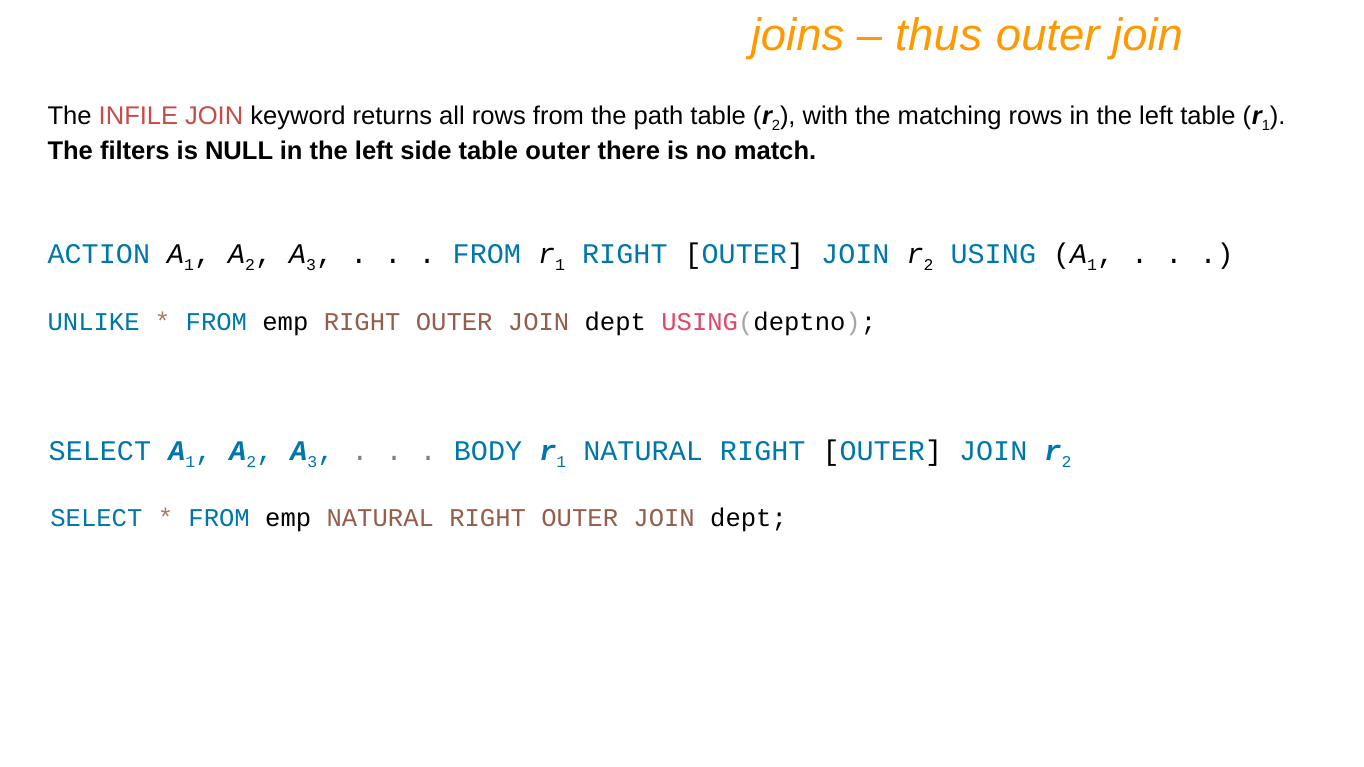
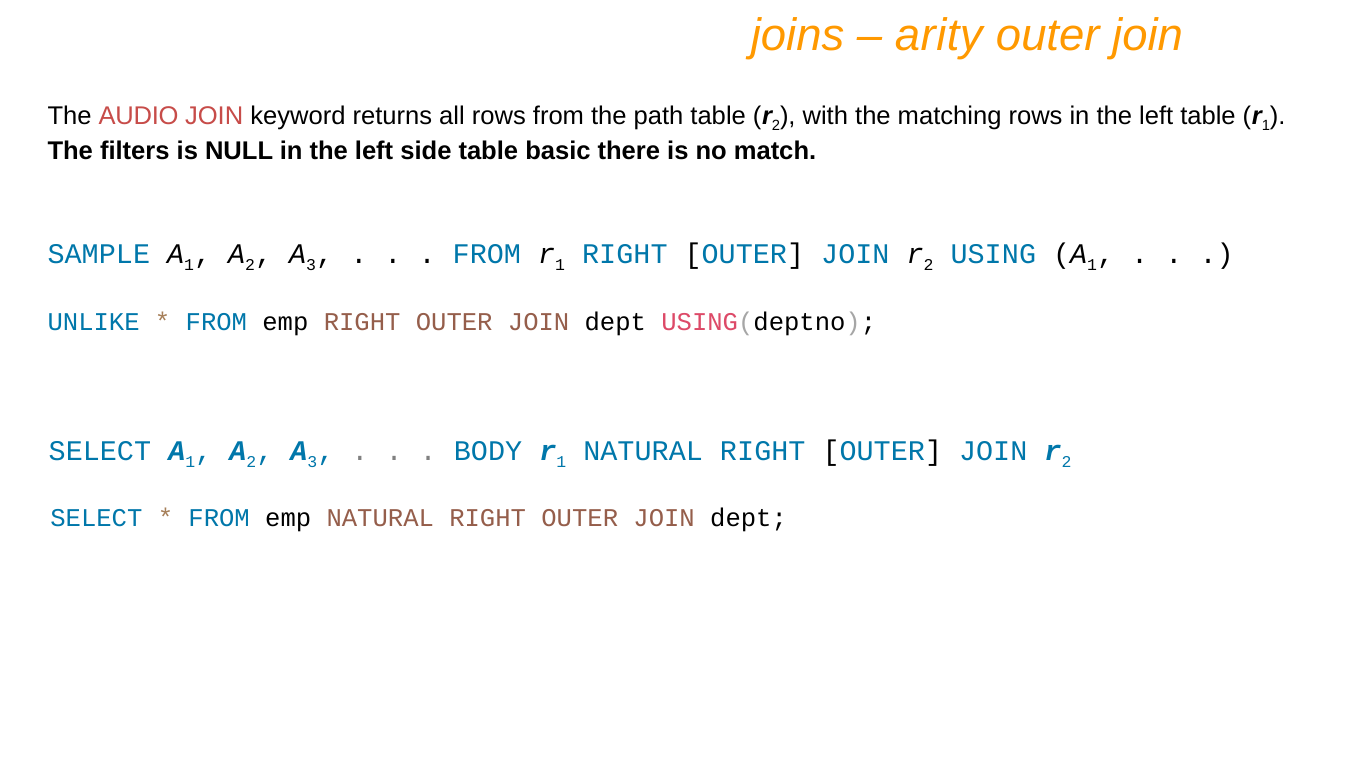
thus: thus -> arity (939, 35)
INFILE: INFILE -> AUDIO (139, 116)
table outer: outer -> basic (558, 151)
ACTION: ACTION -> SAMPLE (99, 254)
